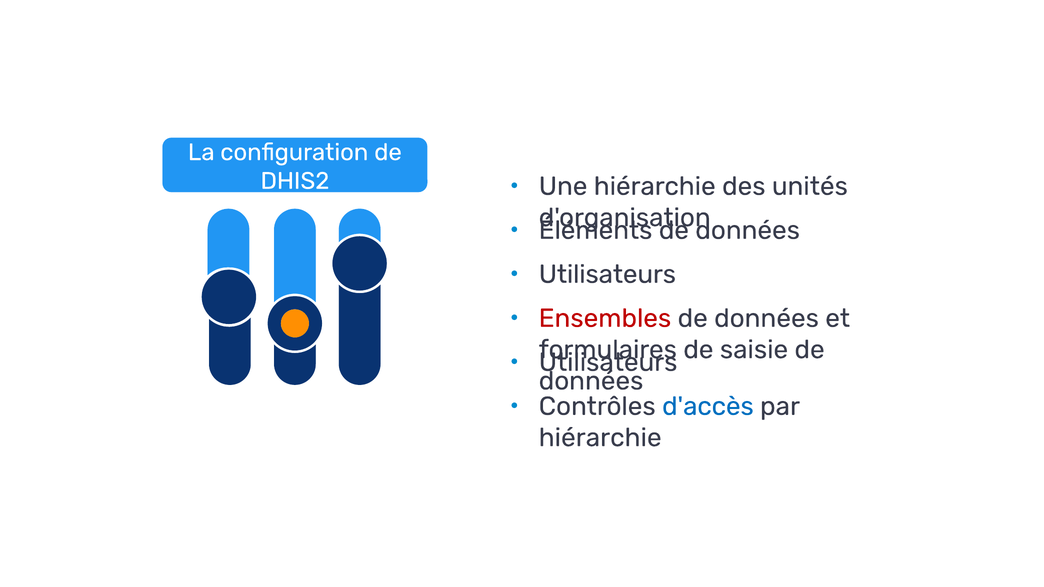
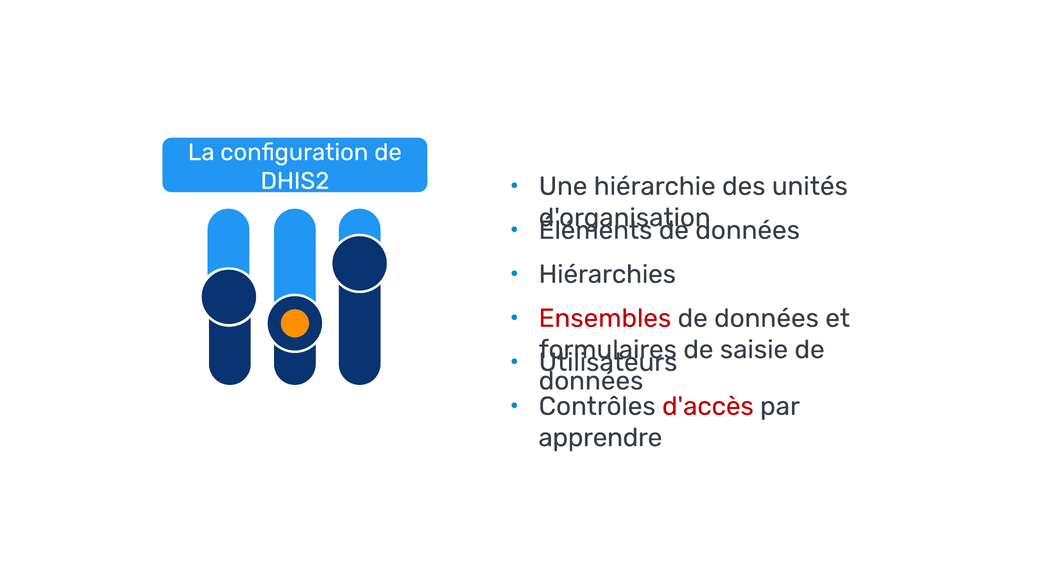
Utilisateurs: Utilisateurs -> Hiérarchies (607, 274)
d'accès colour: blue -> red (708, 406)
hiérarchie: hiérarchie -> apprendre (600, 438)
